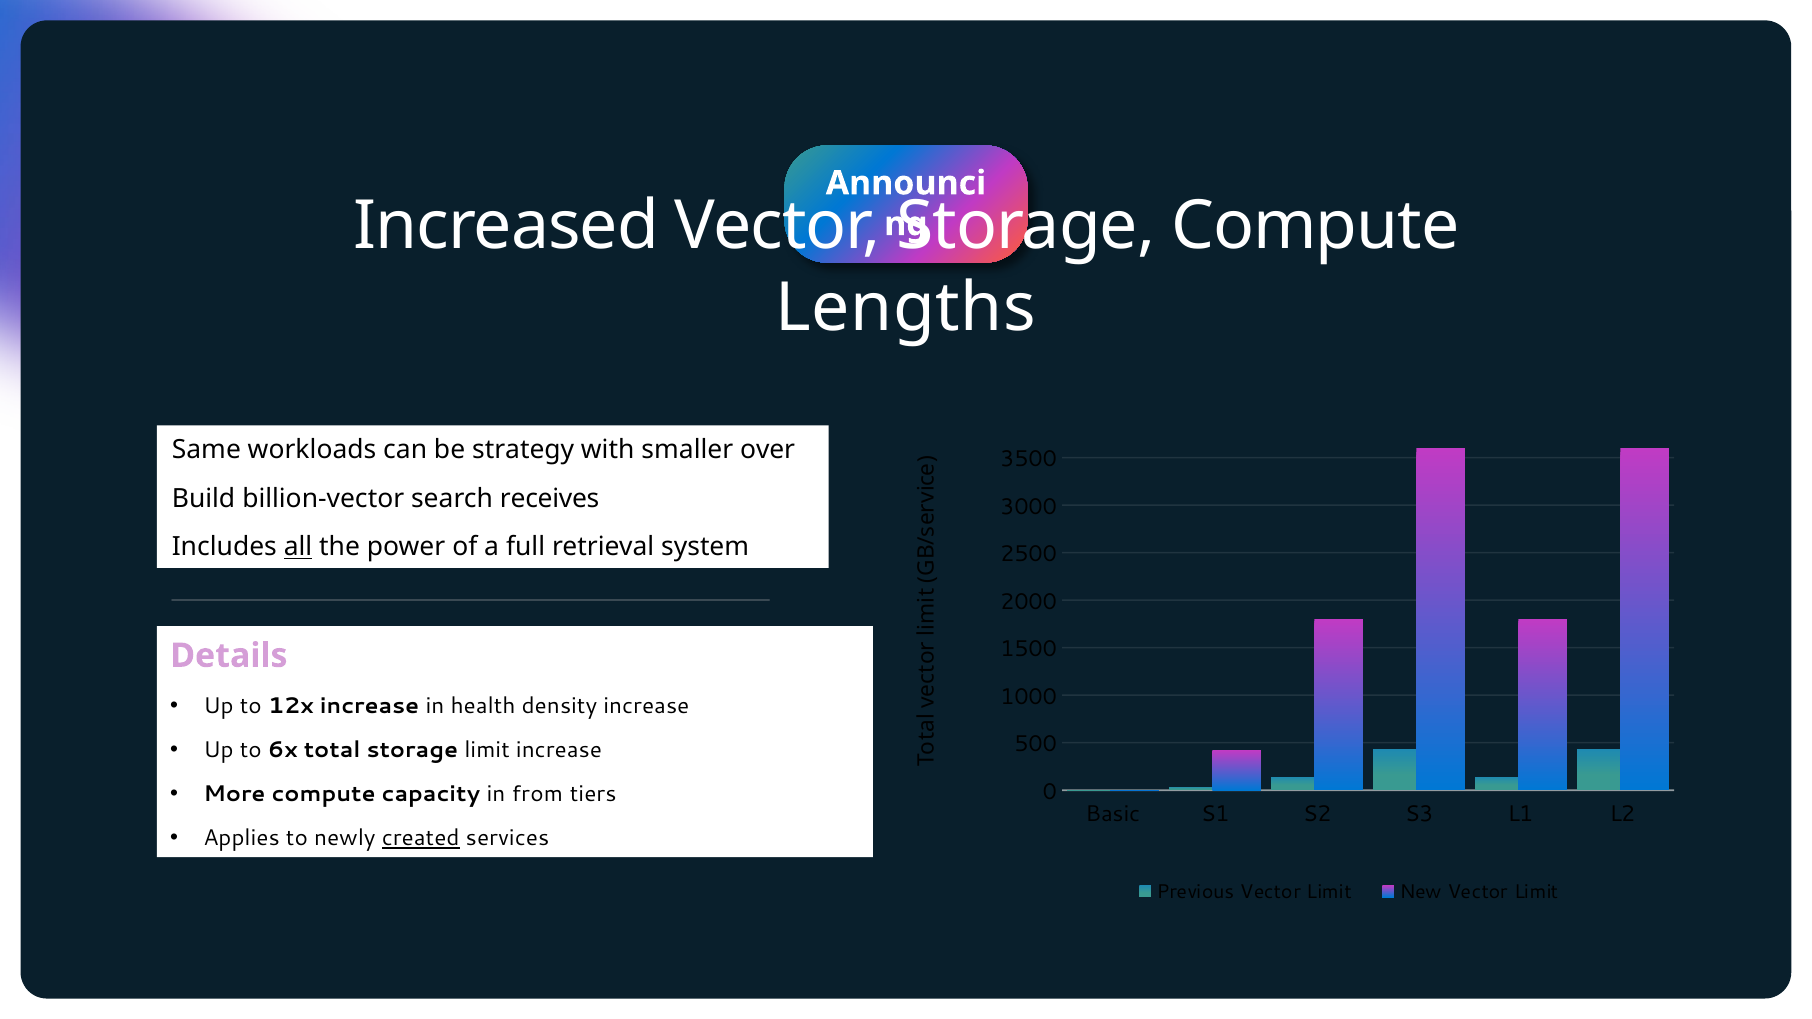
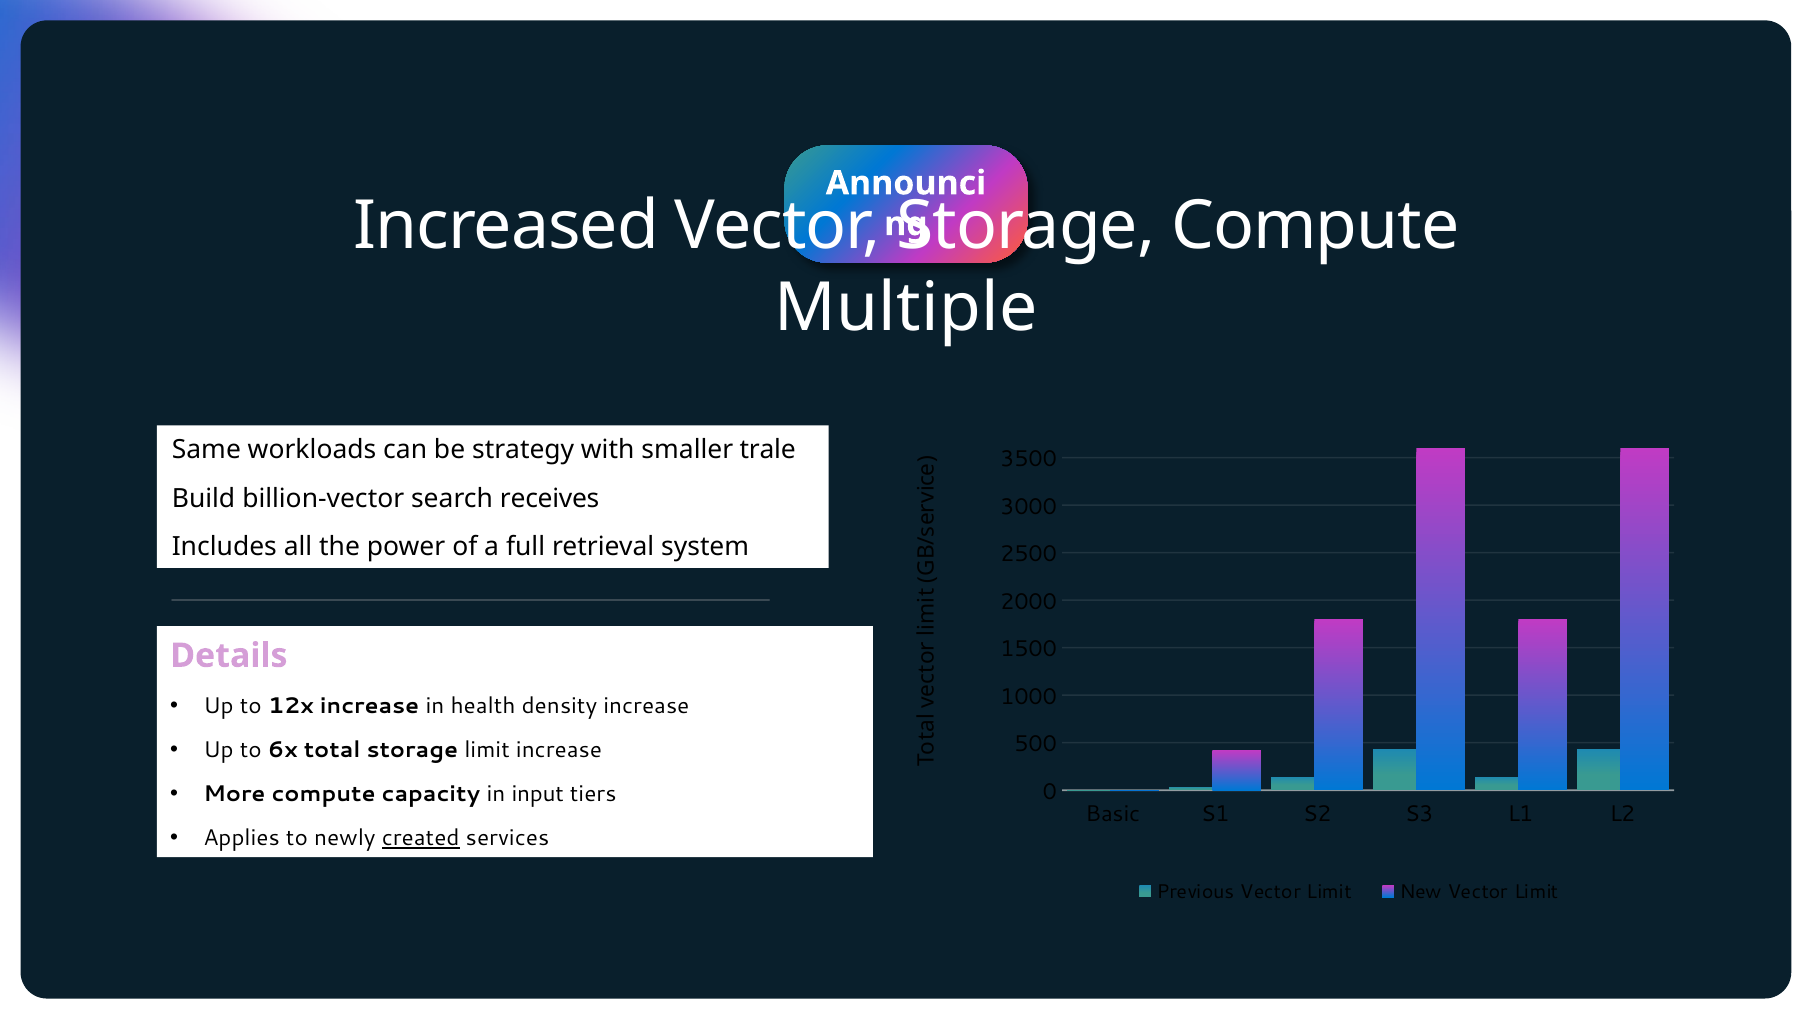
Lengths: Lengths -> Multiple (906, 308)
over: over -> trale (768, 450)
all underline: present -> none (298, 547)
from: from -> input (538, 794)
